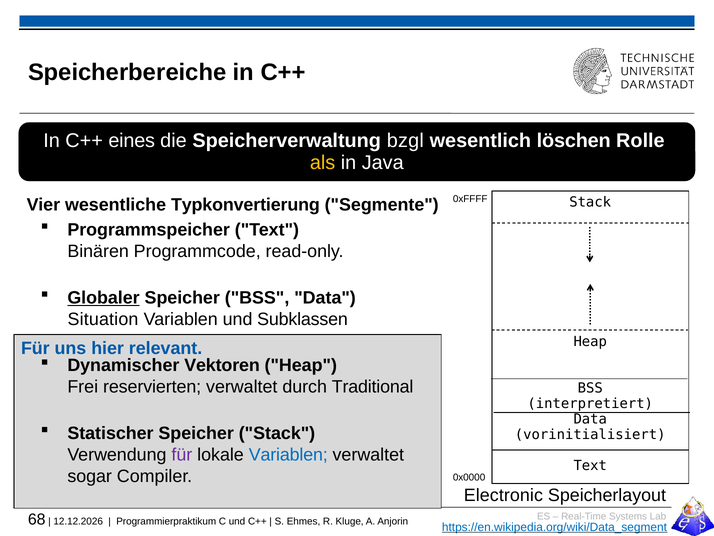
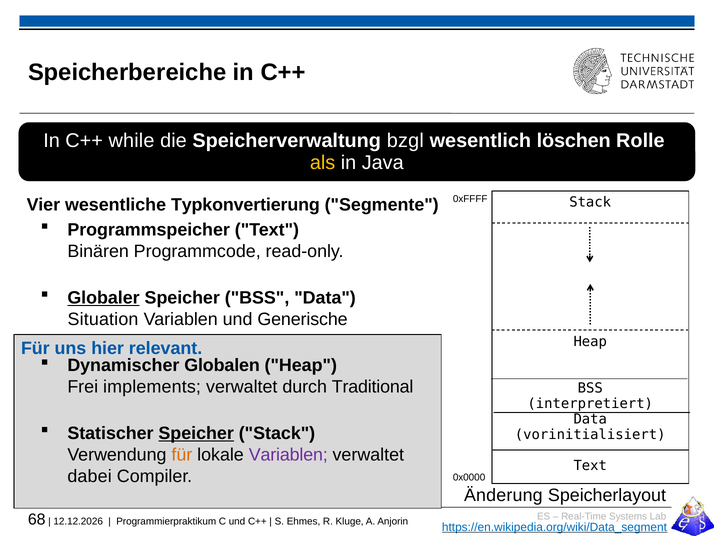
eines: eines -> while (132, 141)
Subklassen: Subklassen -> Generische (303, 319)
Vektoren: Vektoren -> Globalen (222, 365)
reservierten: reservierten -> implements (152, 387)
Speicher underline: none -> present (196, 433)
für colour: purple -> orange (182, 454)
Variablen colour: blue -> purple (288, 454)
sogar: sogar -> dabei (90, 476)
Electronic: Electronic -> Änderung (503, 495)
